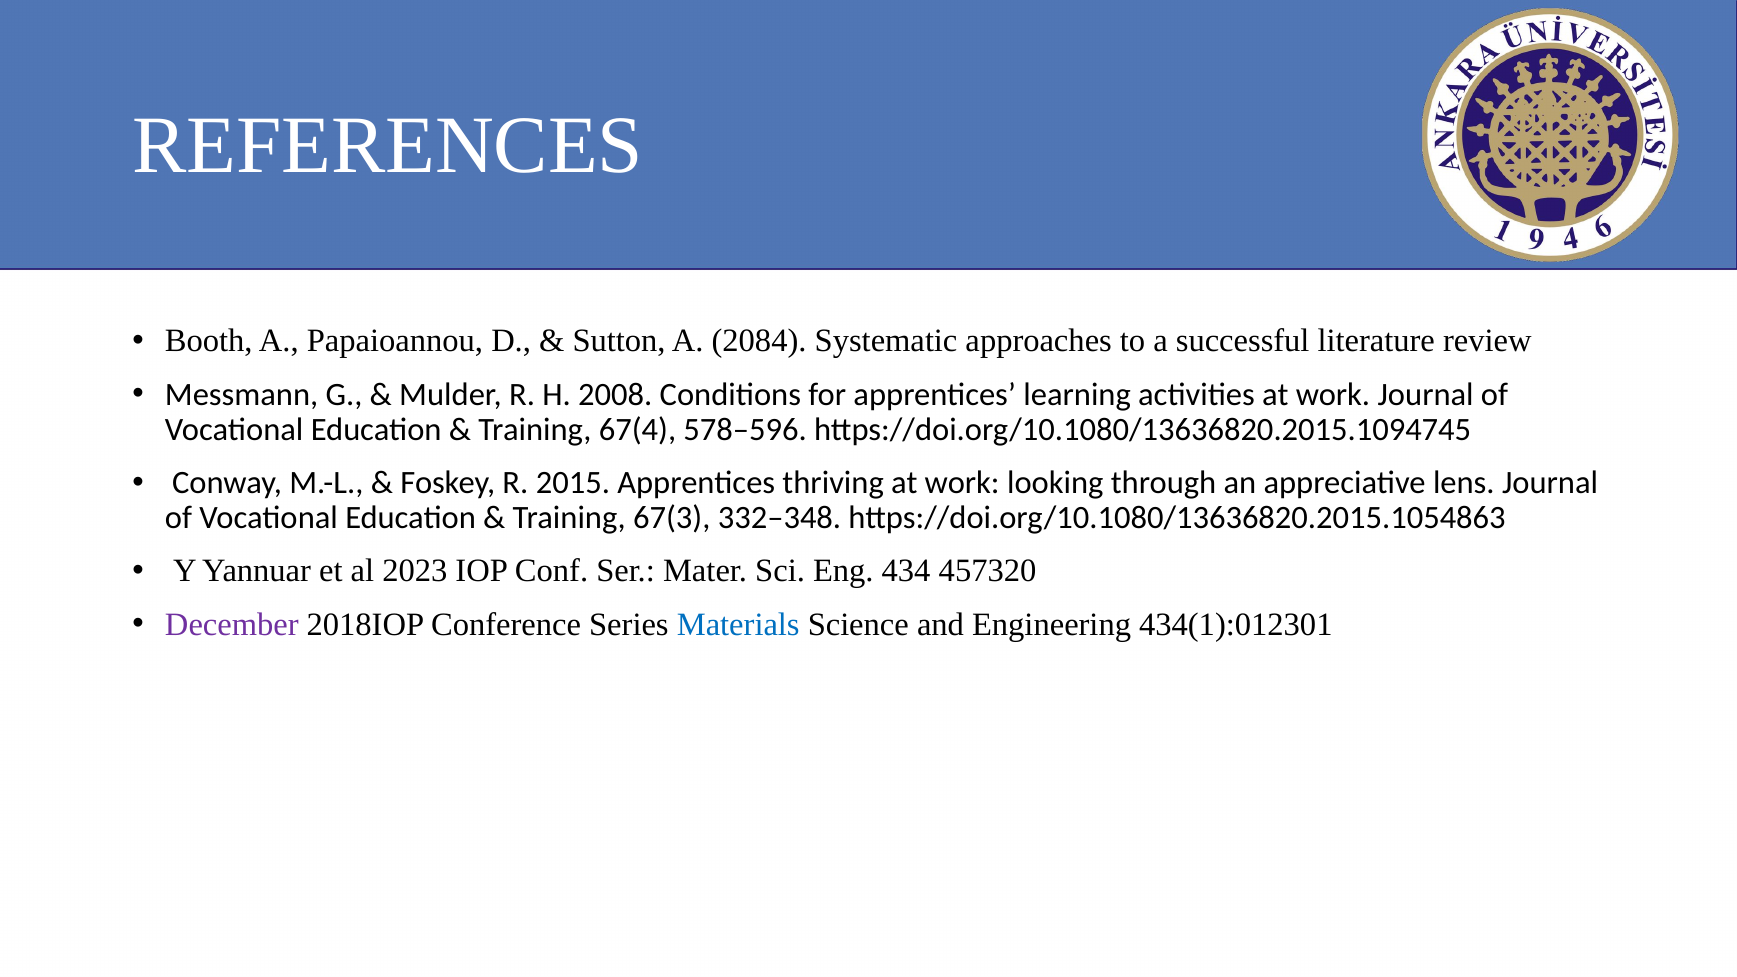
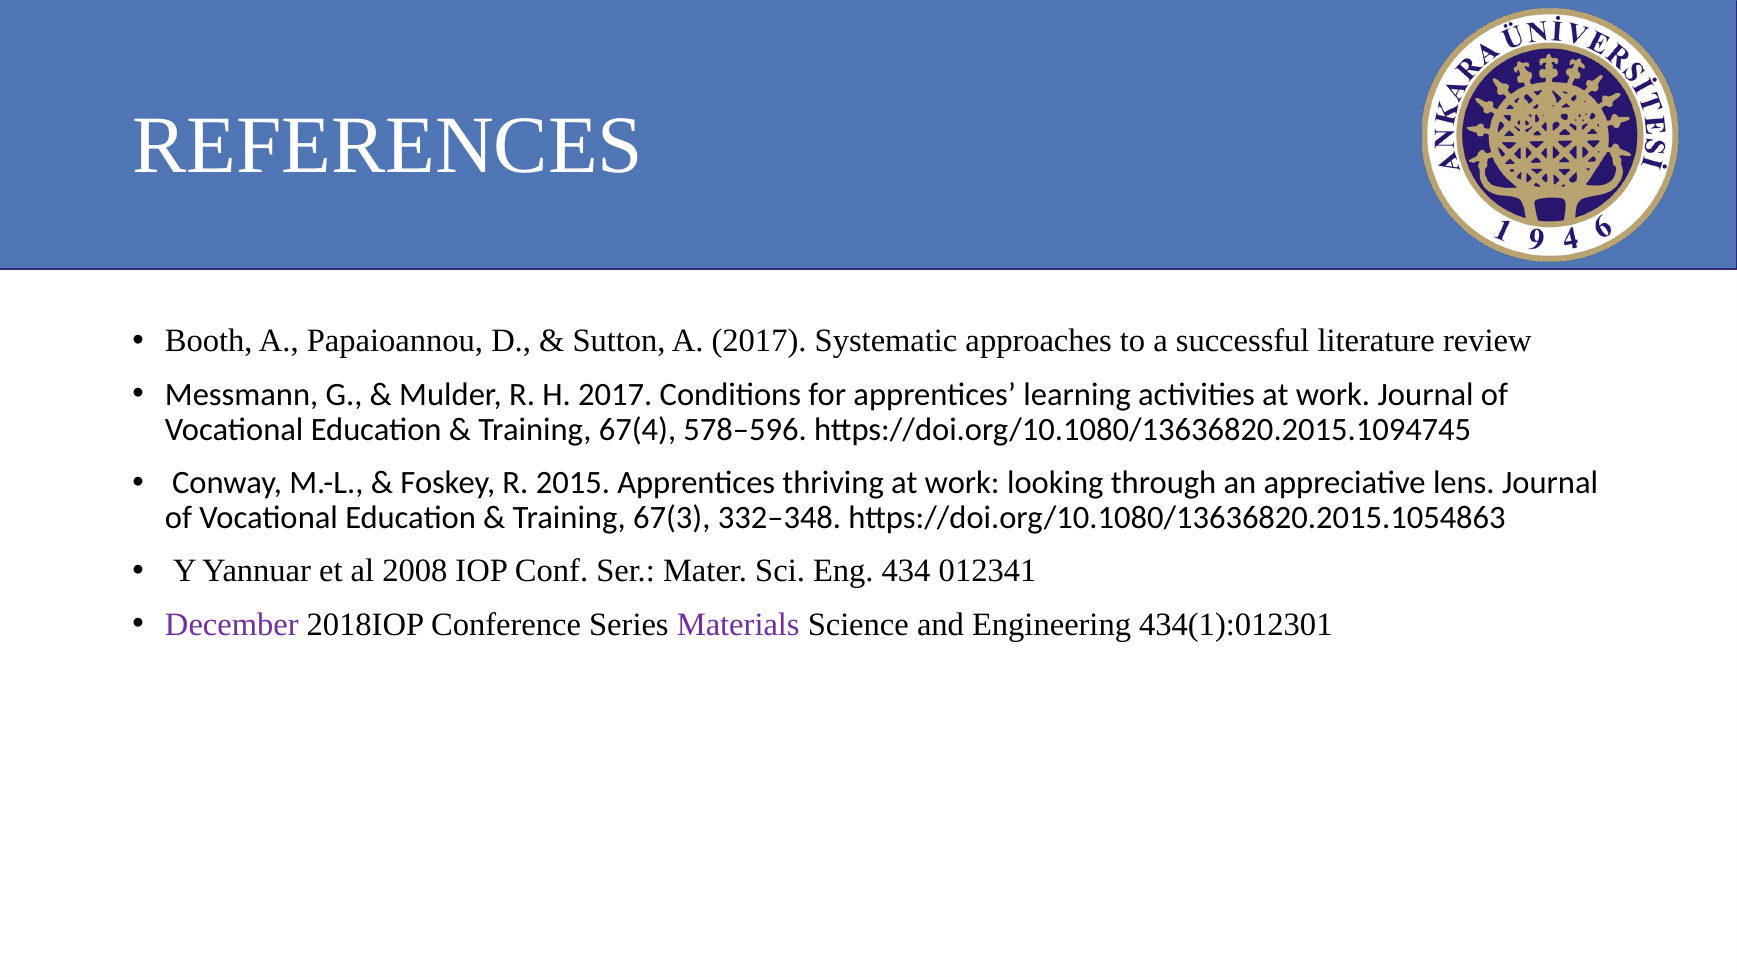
A 2084: 2084 -> 2017 (759, 341)
H 2008: 2008 -> 2017 (615, 394)
2023: 2023 -> 2008 (415, 571)
457320: 457320 -> 012341 (988, 571)
Materials colour: blue -> purple (738, 625)
